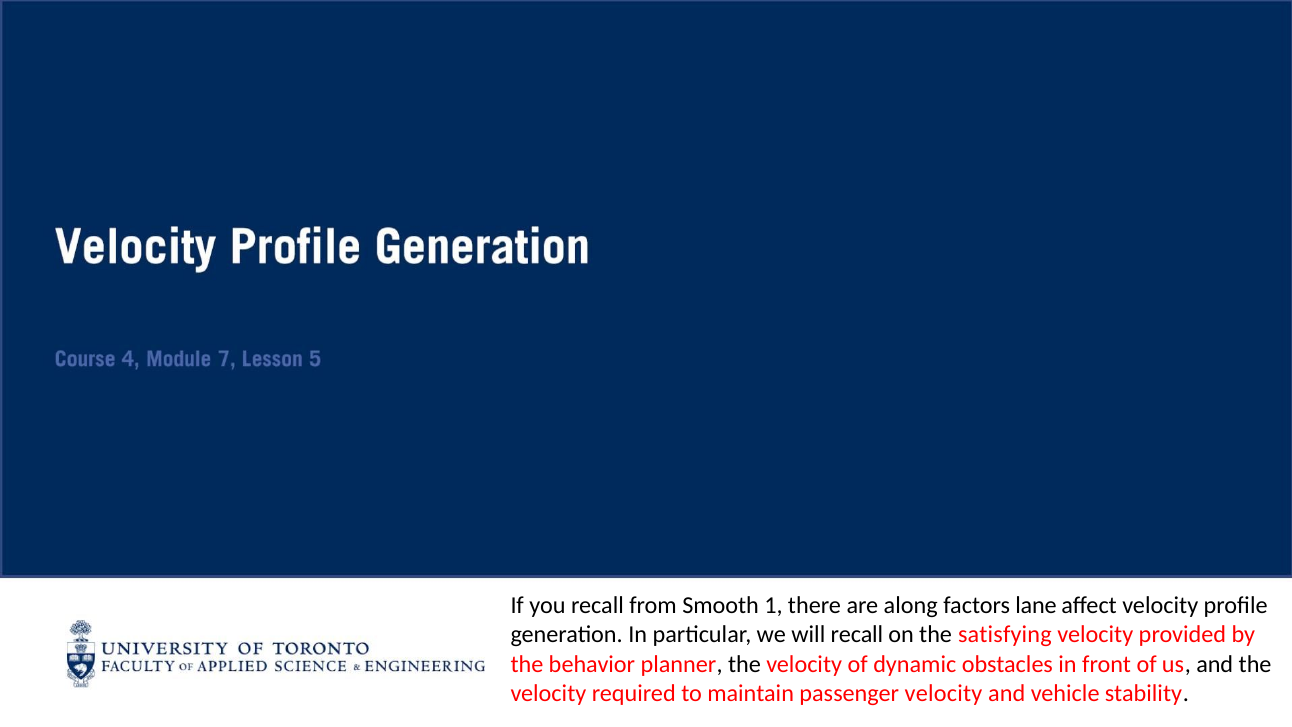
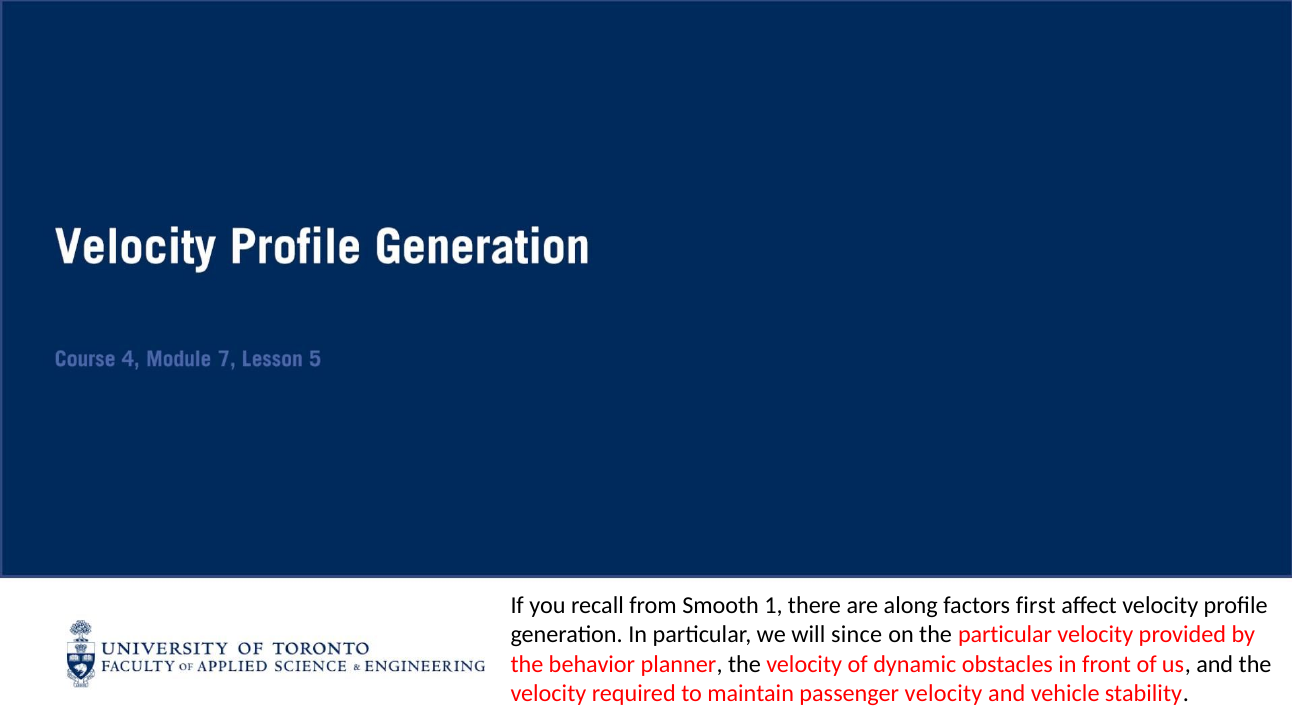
lane: lane -> first (1036, 606)
will recall: recall -> since (857, 635)
the satisfying: satisfying -> particular (1005, 635)
